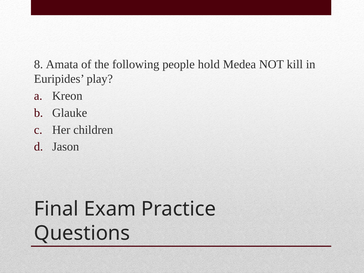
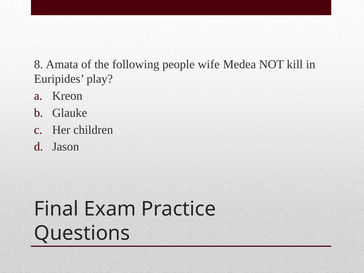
hold: hold -> wife (209, 64)
